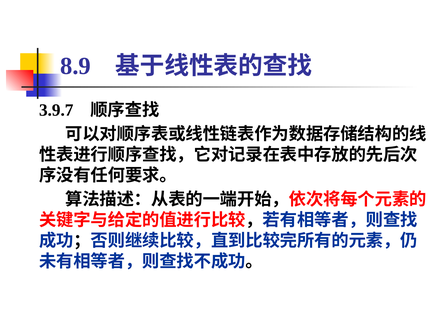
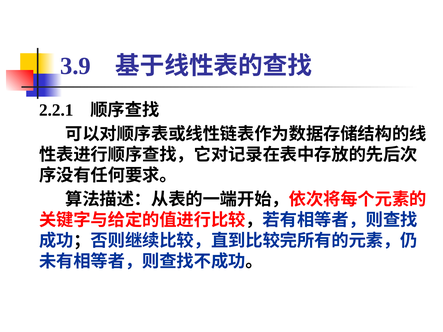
8.9: 8.9 -> 3.9 (76, 66)
3.9.7: 3.9.7 -> 2.2.1 (56, 110)
